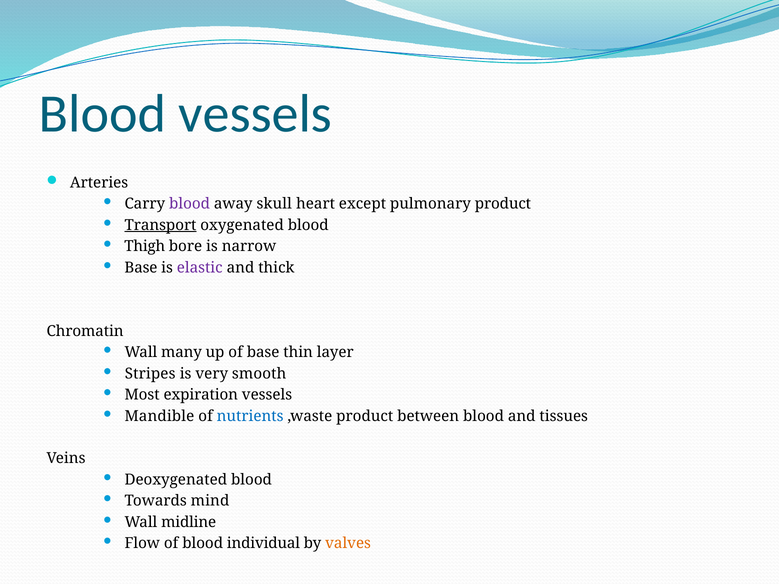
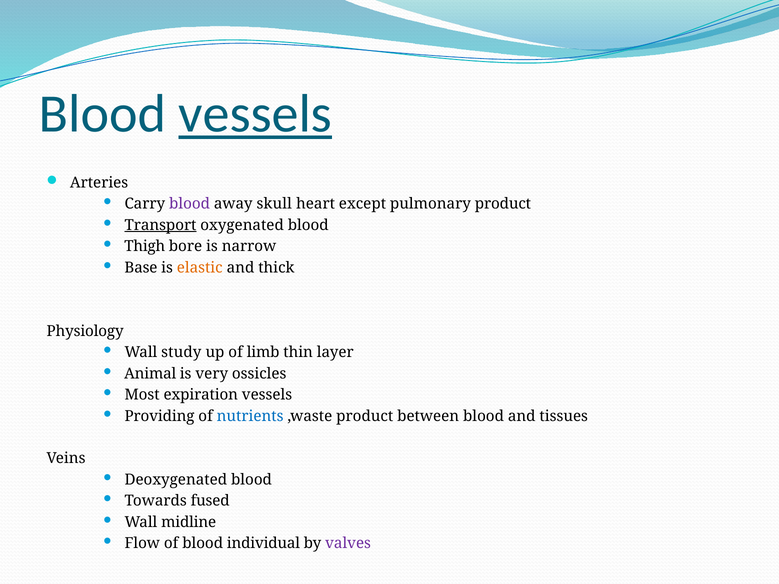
vessels underline: none -> present (255, 114)
elastic colour: purple -> orange (200, 268)
Chromatin: Chromatin -> Physiology (85, 331)
many: many -> study (181, 353)
of base: base -> limb (263, 353)
Stripes: Stripes -> Animal (150, 374)
smooth: smooth -> ossicles (259, 374)
Mandible: Mandible -> Providing (160, 416)
mind: mind -> fused (210, 501)
valves colour: orange -> purple (348, 544)
